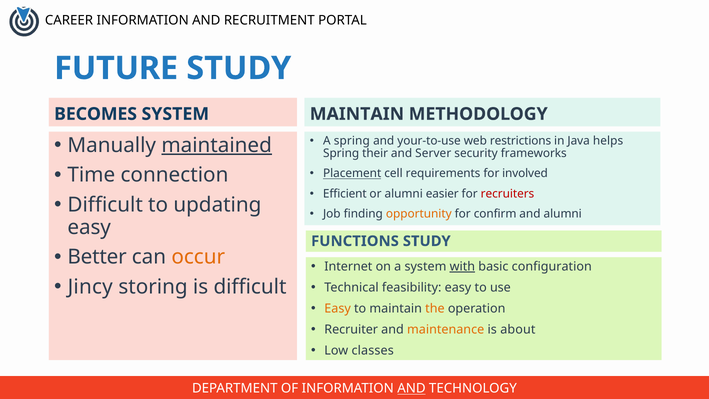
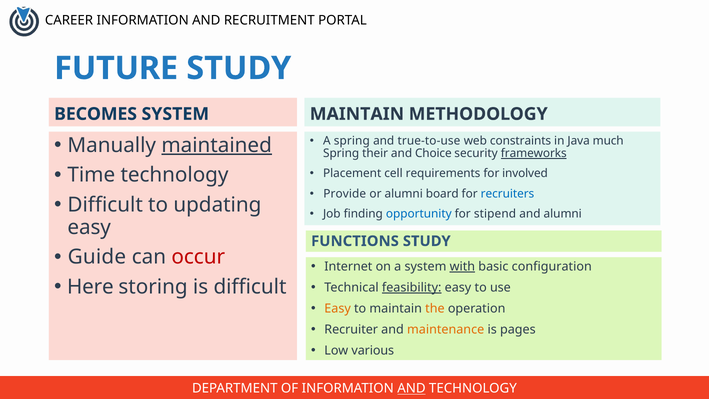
your-to-use: your-to-use -> true-to-use (429, 141)
restrictions: restrictions -> constraints (521, 141)
helps: helps -> much (608, 141)
Server: Server -> Choice (433, 153)
frameworks underline: none -> present (534, 153)
Time connection: connection -> technology (175, 175)
Placement underline: present -> none (352, 173)
Efficient: Efficient -> Provide (345, 194)
easier: easier -> board (442, 194)
recruiters colour: red -> blue (507, 194)
opportunity colour: orange -> blue (419, 214)
confirm: confirm -> stipend (495, 214)
Better: Better -> Guide (97, 257)
occur colour: orange -> red (198, 257)
Jincy: Jincy -> Here (90, 287)
feasibility underline: none -> present (412, 287)
about: about -> pages (518, 329)
classes: classes -> various (373, 350)
